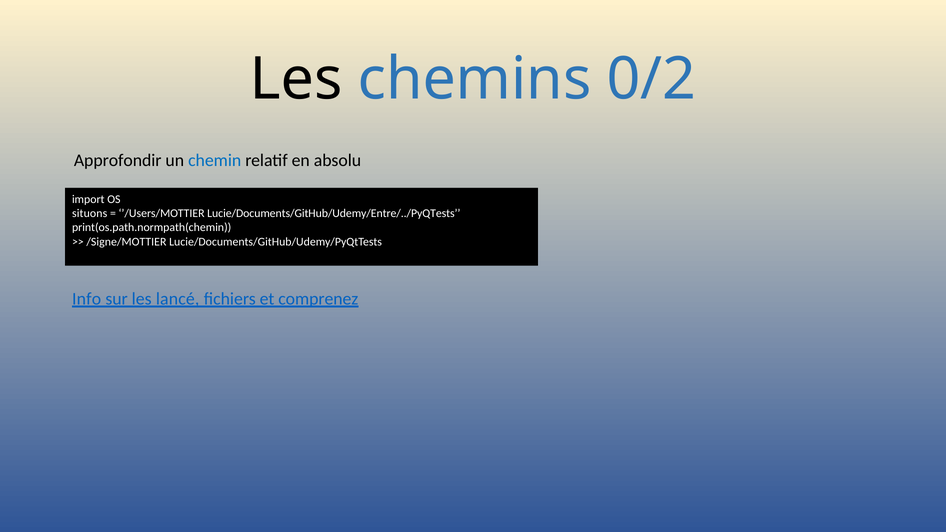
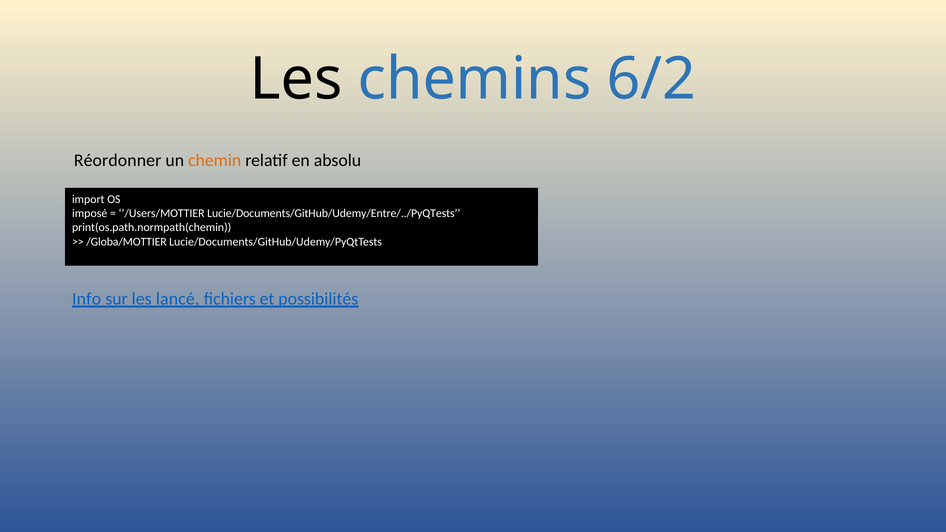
0/2: 0/2 -> 6/2 (651, 79)
Approfondir: Approfondir -> Réordonner (118, 161)
chemin colour: blue -> orange (215, 161)
situons: situons -> imposé (90, 213)
/Signe/MOTTIER: /Signe/MOTTIER -> /Globa/MOTTIER (126, 242)
comprenez: comprenez -> possibilités (318, 299)
